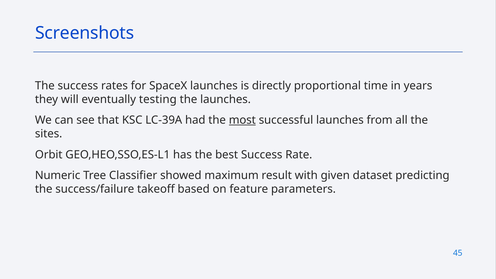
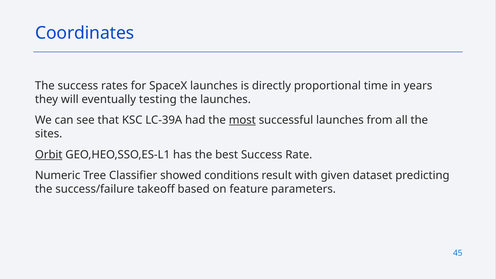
Screenshots: Screenshots -> Coordinates (85, 33)
Orbit underline: none -> present (49, 155)
maximum: maximum -> conditions (232, 176)
